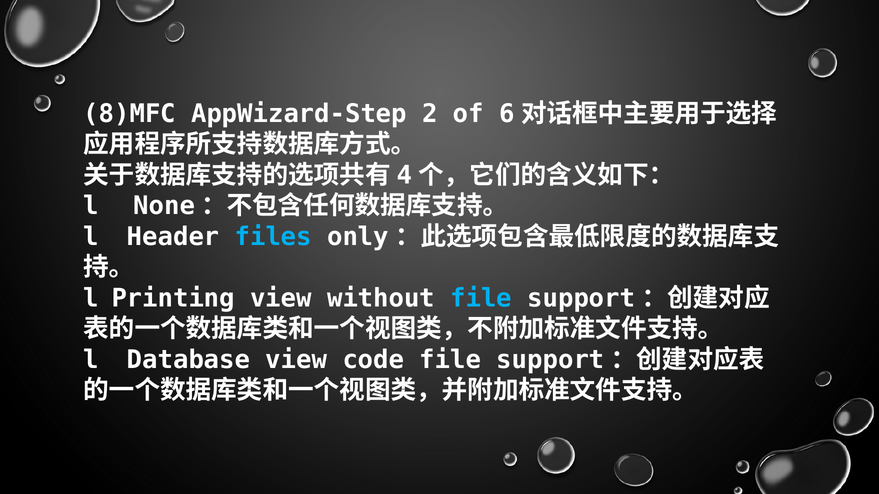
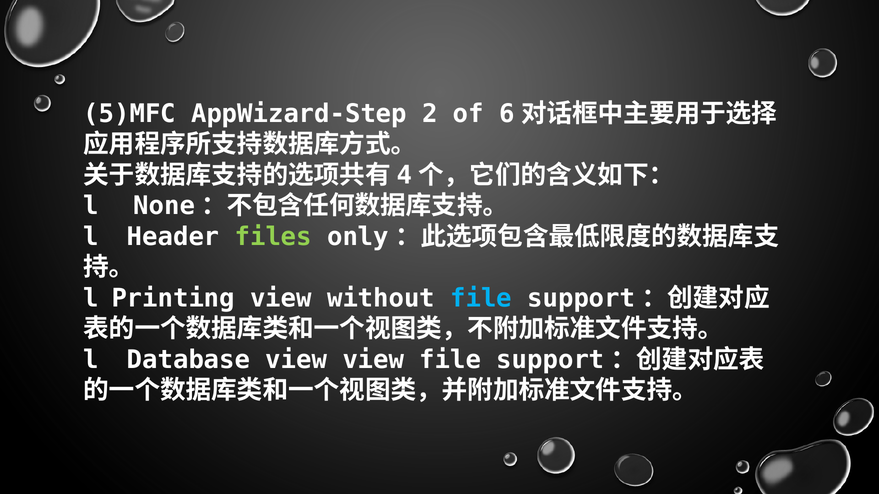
8)MFC: 8)MFC -> 5)MFC (130, 114)
files colour: light blue -> light green (273, 237)
view code: code -> view (373, 360)
